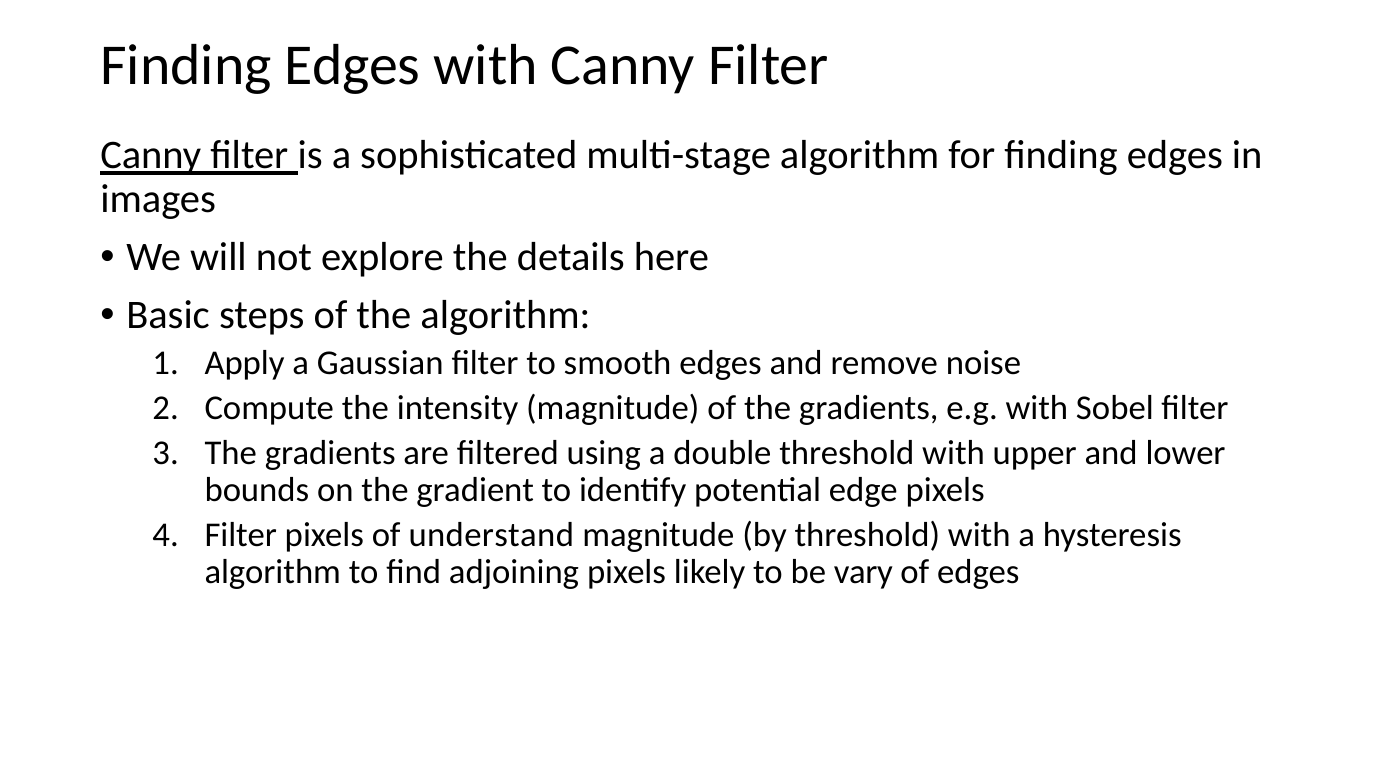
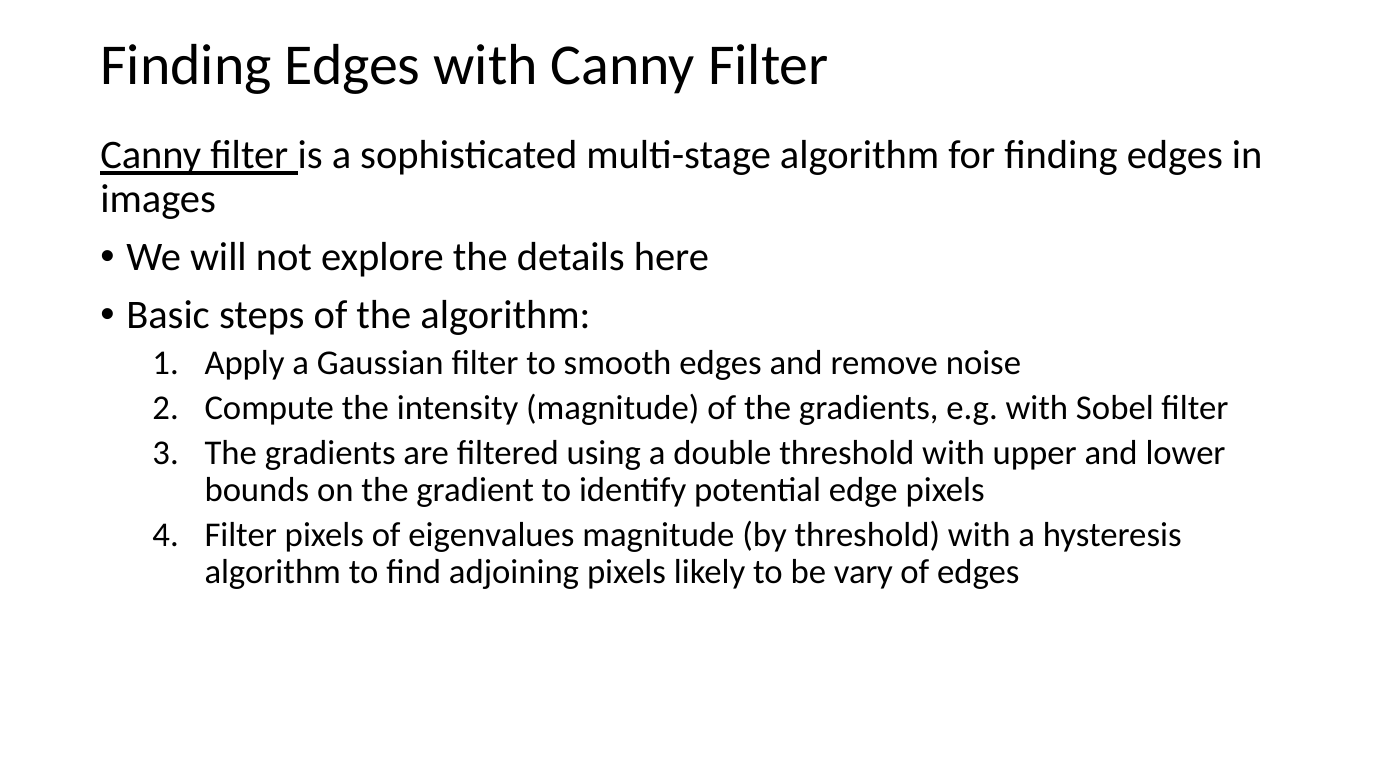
understand: understand -> eigenvalues (491, 535)
